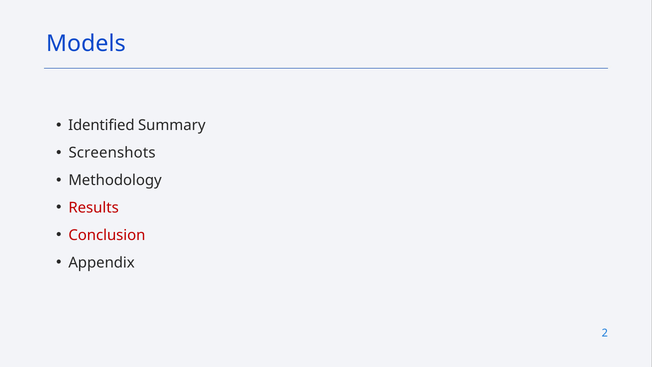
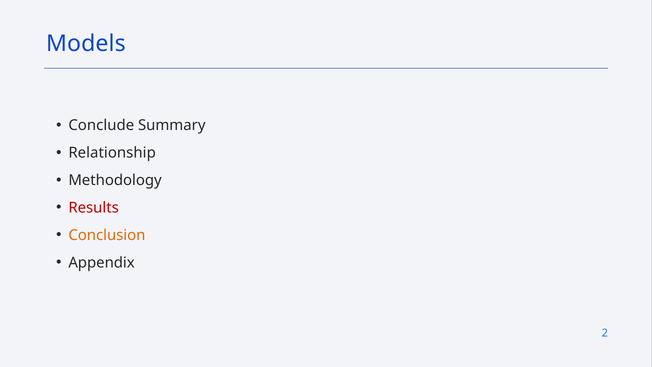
Identified: Identified -> Conclude (101, 125)
Screenshots: Screenshots -> Relationship (112, 153)
Conclusion colour: red -> orange (107, 235)
